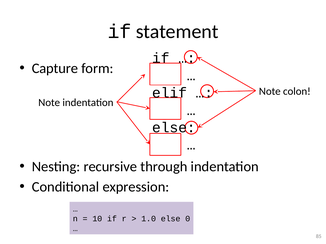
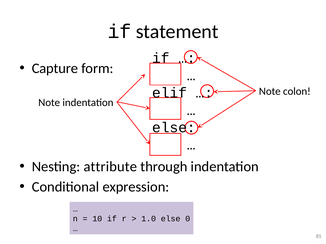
recursive: recursive -> attribute (110, 167)
